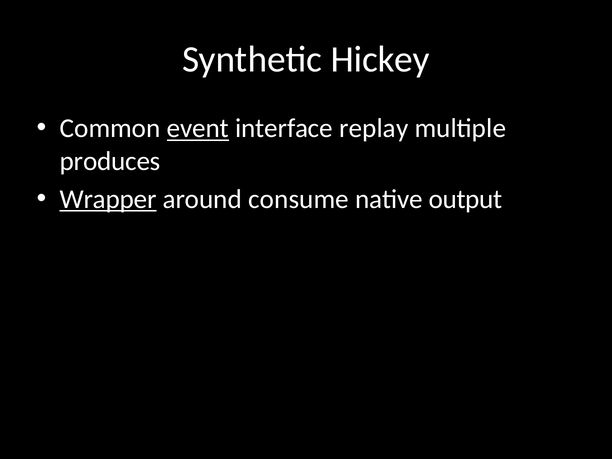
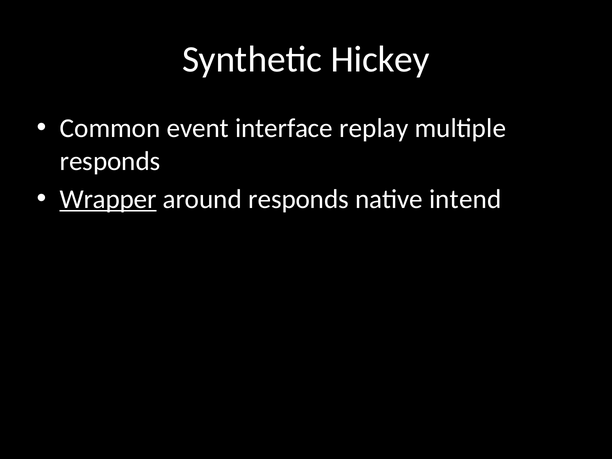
event underline: present -> none (198, 128)
produces: produces -> responds (110, 161)
around consume: consume -> responds (299, 199)
output: output -> intend (465, 199)
